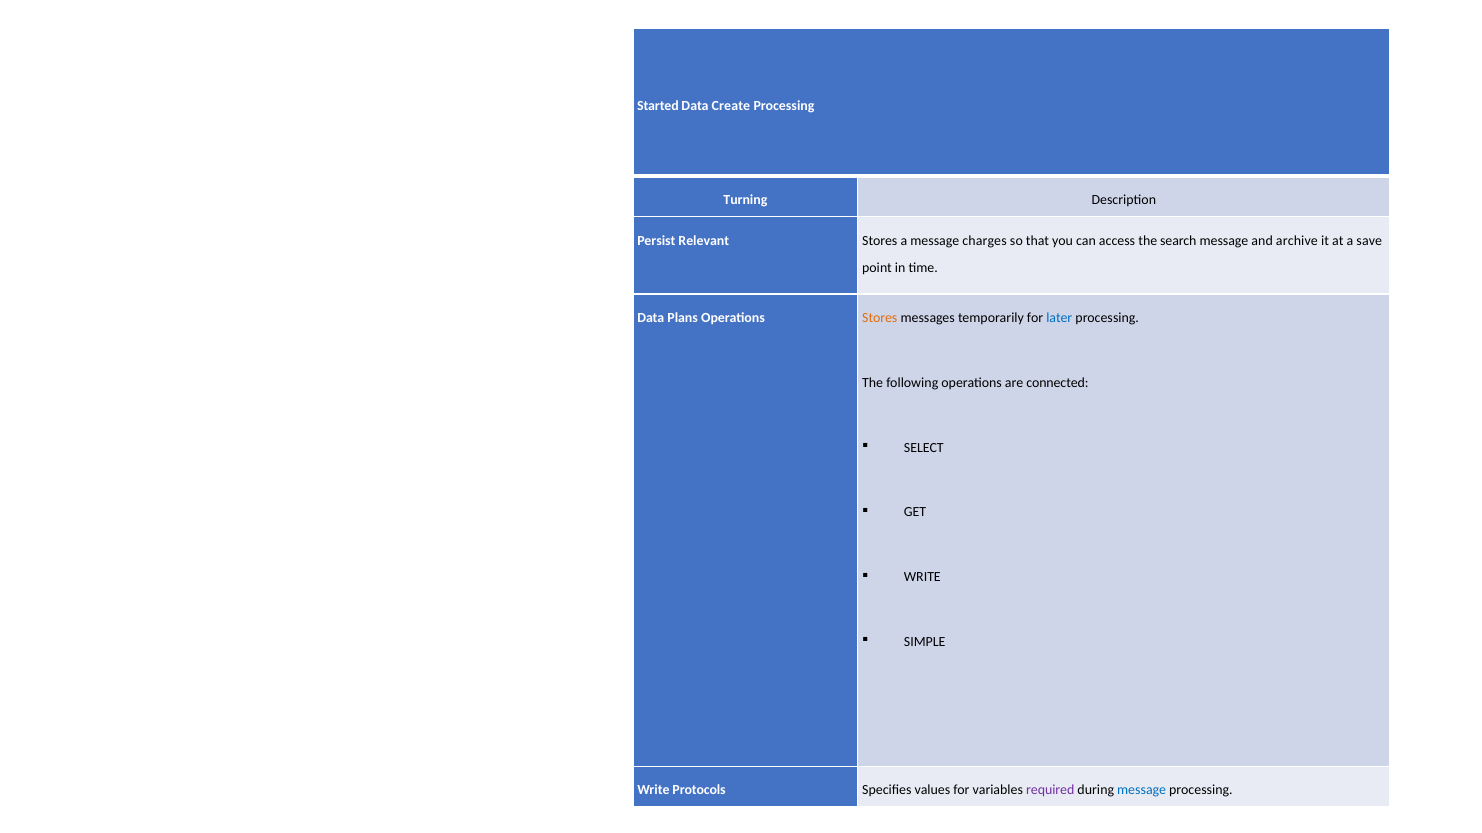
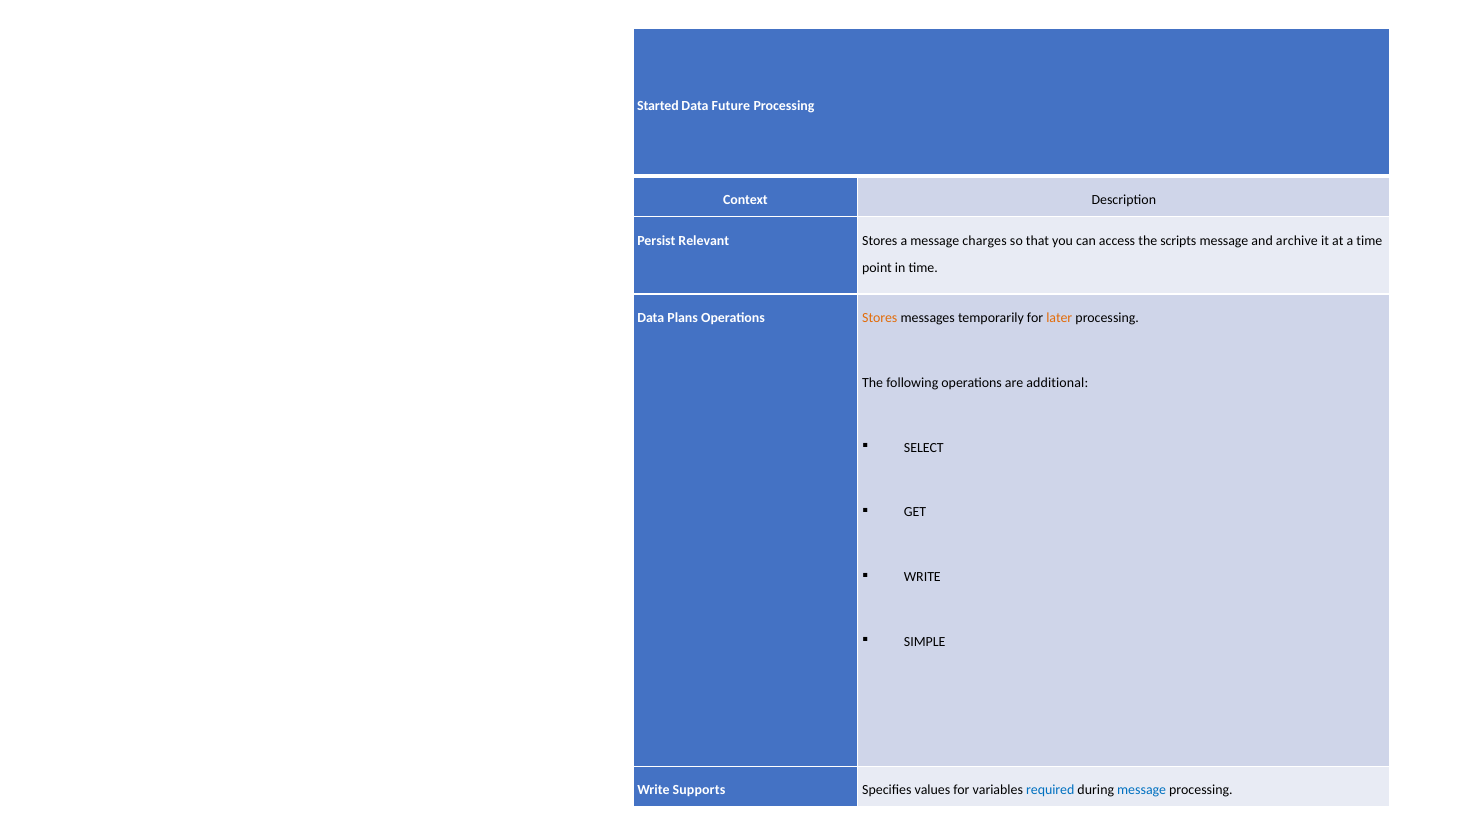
Create: Create -> Future (731, 106)
Turning: Turning -> Context (745, 200)
search: search -> scripts (1178, 241)
a save: save -> time (1369, 241)
later colour: blue -> orange (1059, 318)
connected: connected -> additional (1057, 383)
Protocols: Protocols -> Supports (699, 791)
required colour: purple -> blue (1050, 791)
